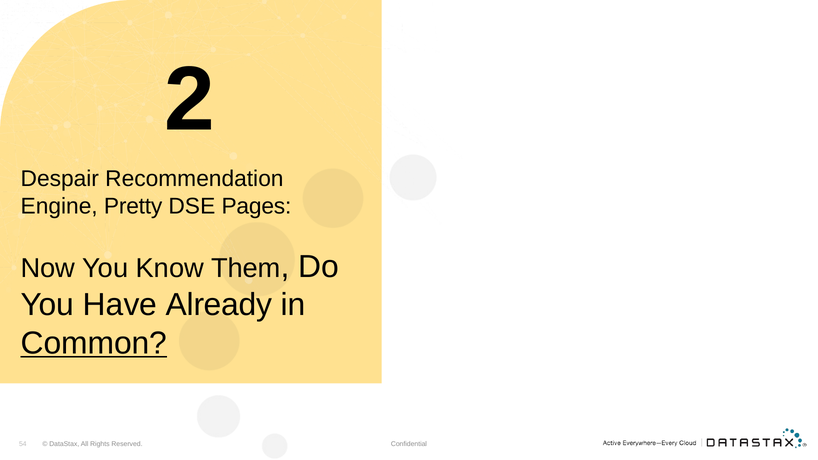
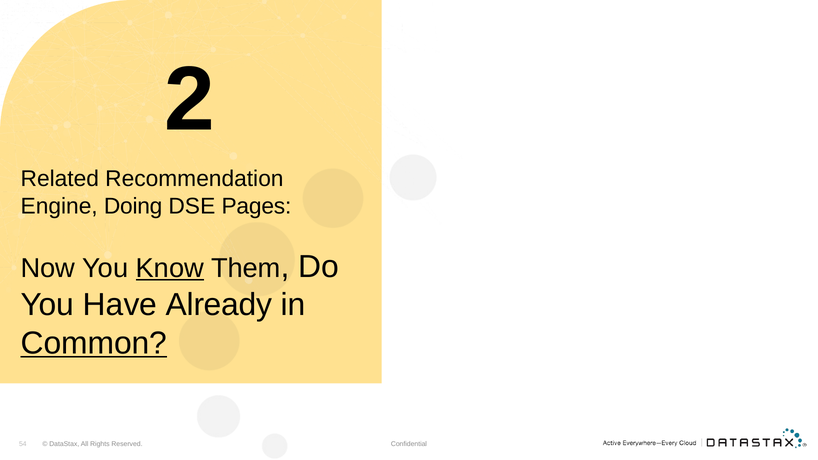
Despair: Despair -> Related (60, 179)
Pretty: Pretty -> Doing (133, 206)
Know underline: none -> present (170, 268)
